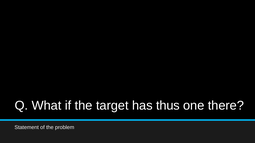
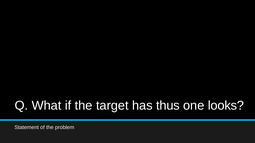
there: there -> looks (226, 106)
